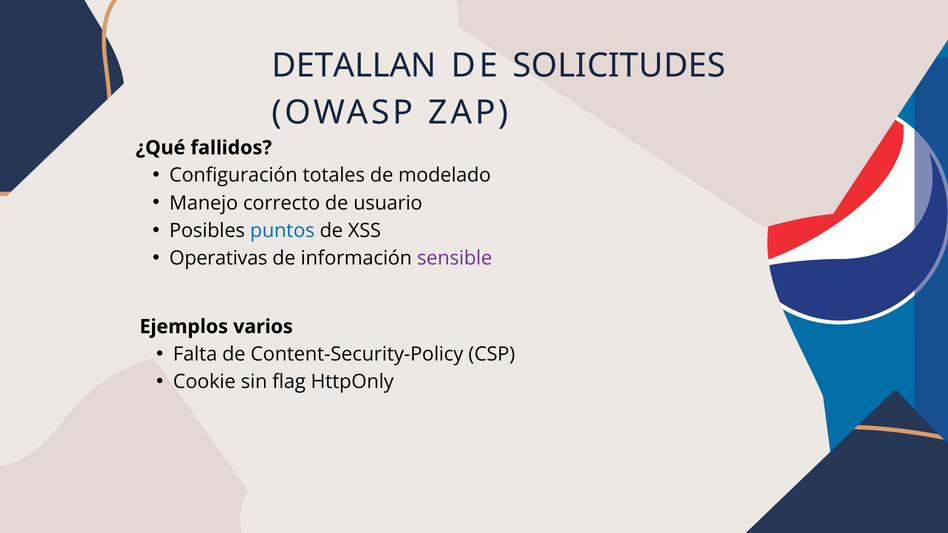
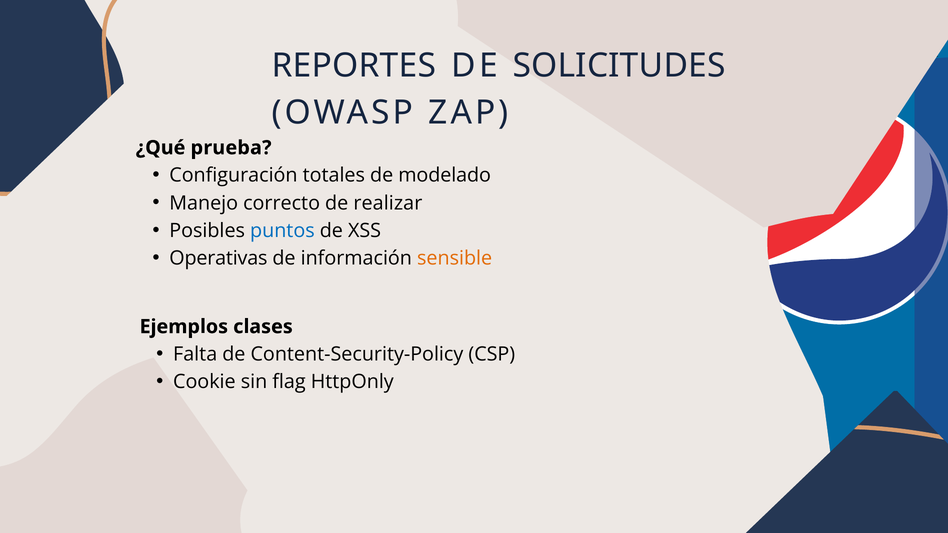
DETALLAN: DETALLAN -> REPORTES (354, 66)
fallidos: fallidos -> prueba (231, 148)
usuario: usuario -> realizar (388, 203)
sensible colour: purple -> orange (455, 258)
varios: varios -> clases (263, 327)
